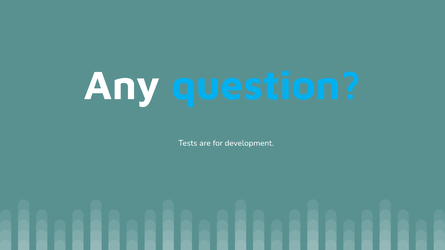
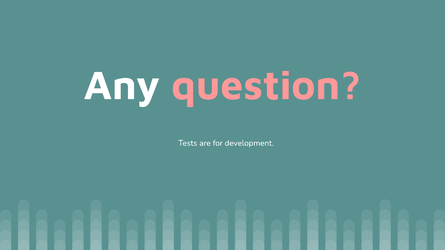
question colour: light blue -> pink (266, 86)
